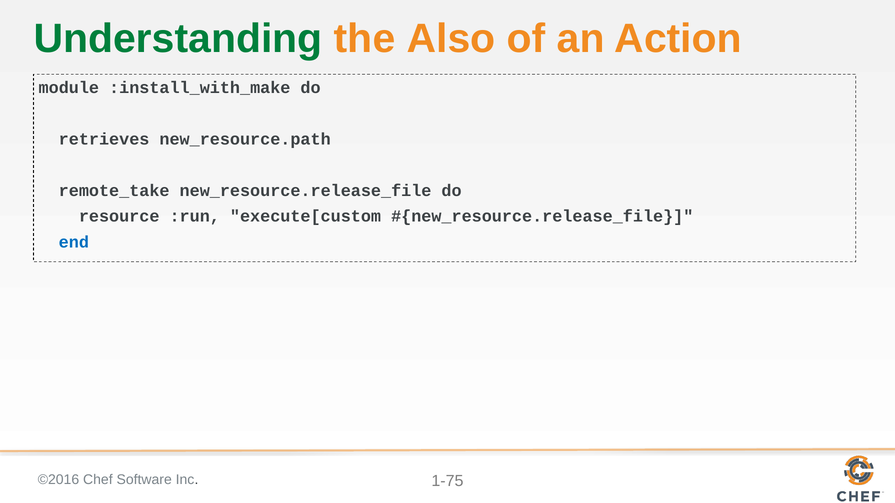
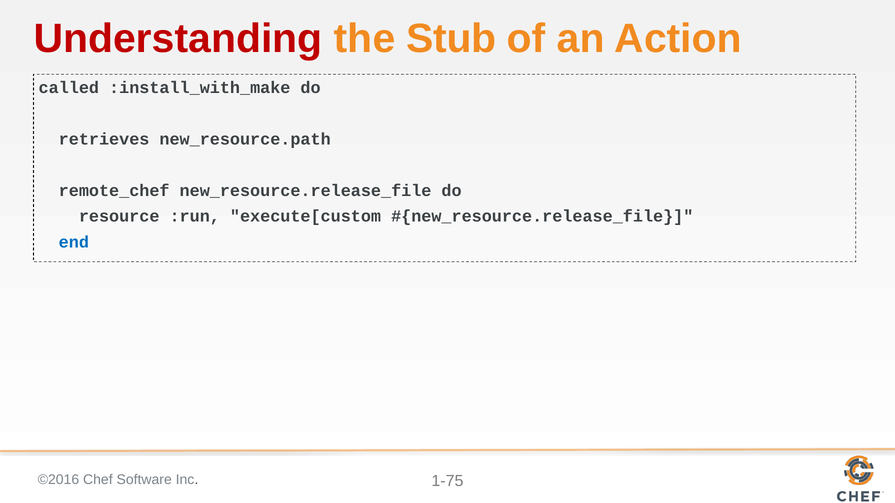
Understanding colour: green -> red (178, 39)
Also: Also -> Stub (451, 39)
module: module -> called (69, 88)
remote_take: remote_take -> remote_chef (114, 191)
